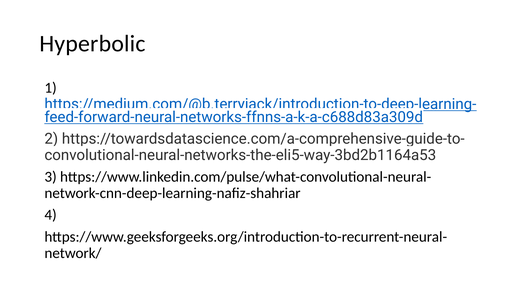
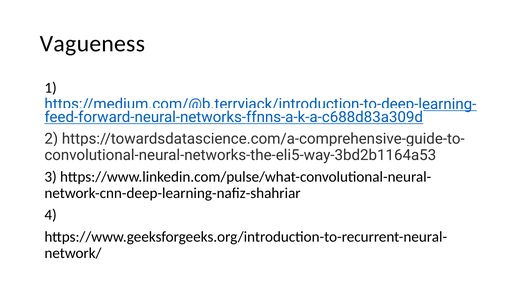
Hyperbolic: Hyperbolic -> Vagueness (92, 44)
